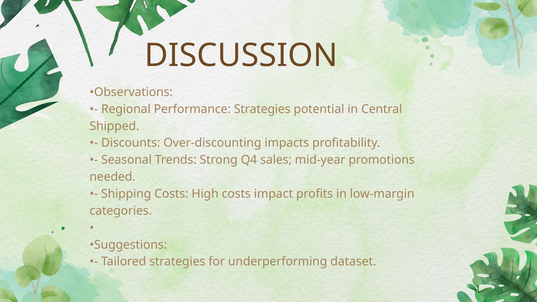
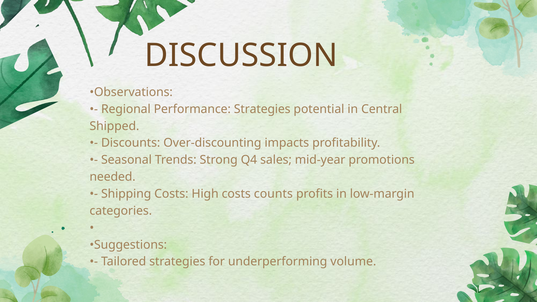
impact: impact -> counts (273, 194)
dataset: dataset -> volume (353, 262)
